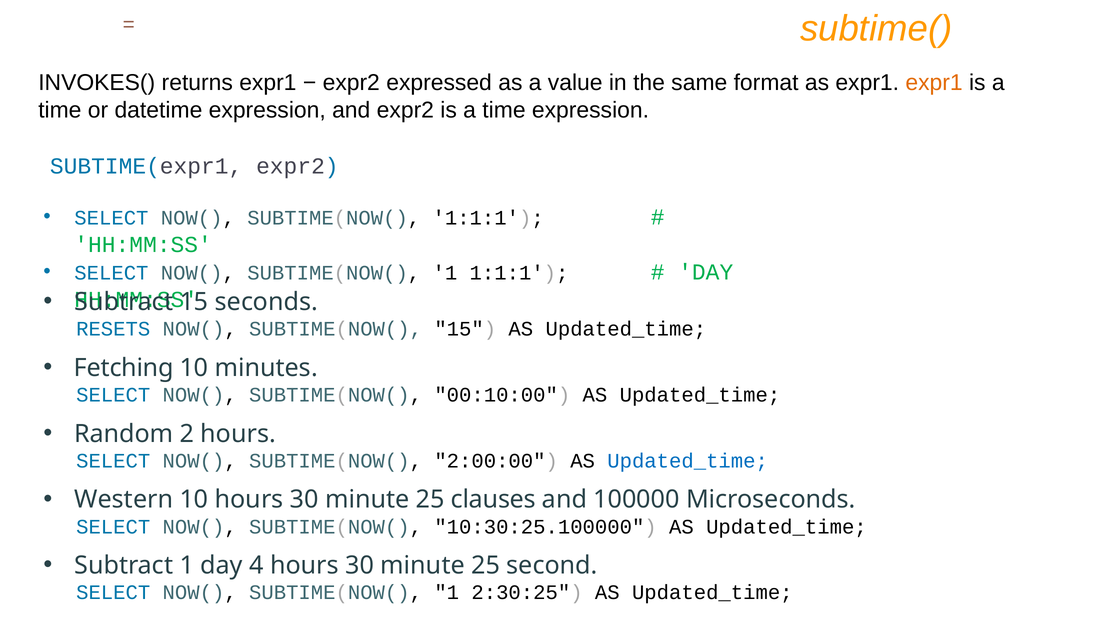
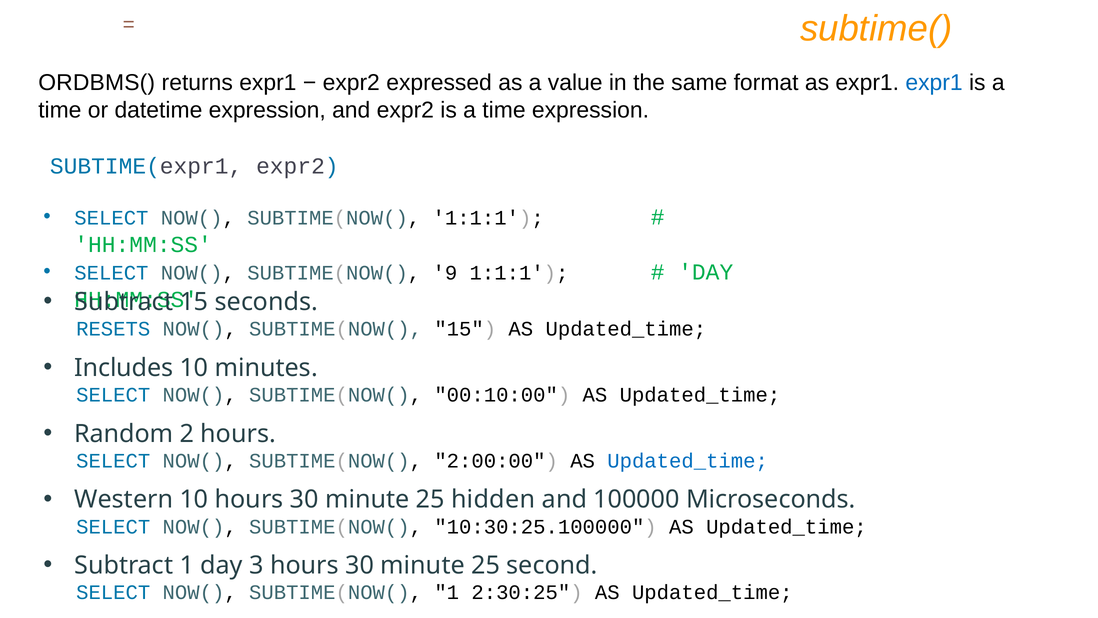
INVOKES(: INVOKES( -> ORDBMS( (97, 83)
expr1 colour: orange -> blue (934, 83)
1: 1 -> 9 (445, 273)
Fetching: Fetching -> Includes (124, 368)
clauses: clauses -> hidden (493, 499)
4: 4 -> 3 (256, 565)
